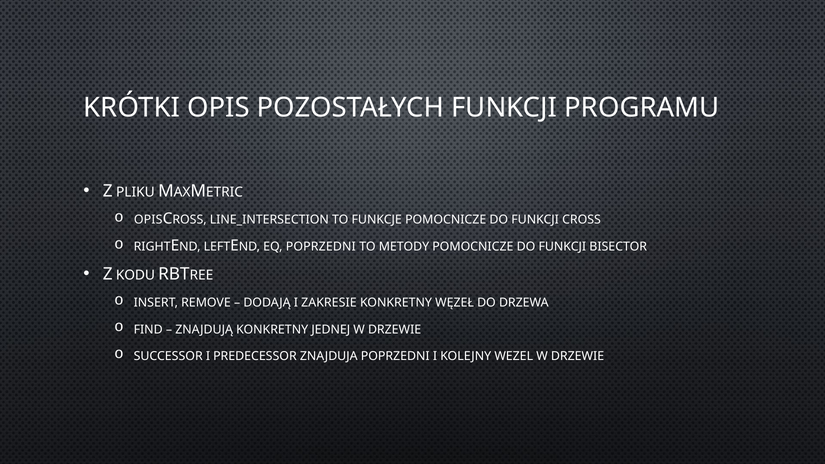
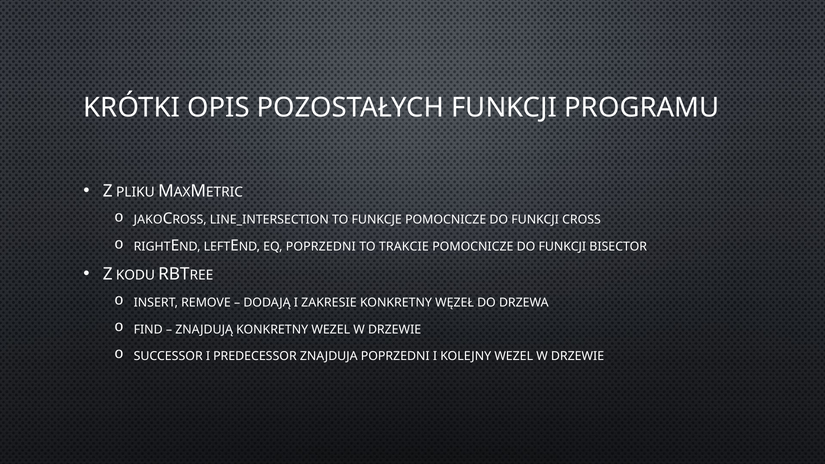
OPIS: OPIS -> JAKO (148, 220)
METODY: METODY -> TRAKCIE (404, 247)
KONKRETNY JEDNEJ: JEDNEJ -> WEZEL (331, 330)
